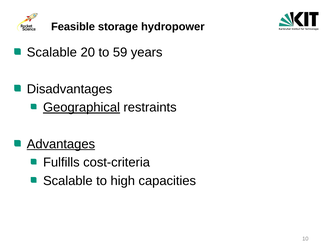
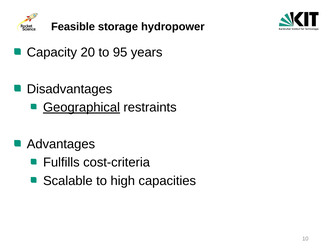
Scalable: Scalable -> Capacity (52, 52)
59: 59 -> 95 (120, 52)
Advantages underline: present -> none (61, 144)
